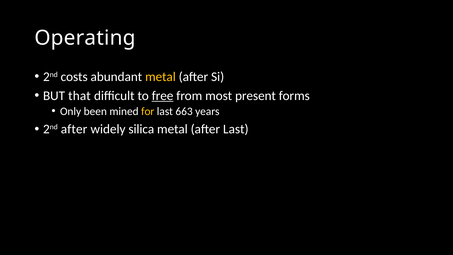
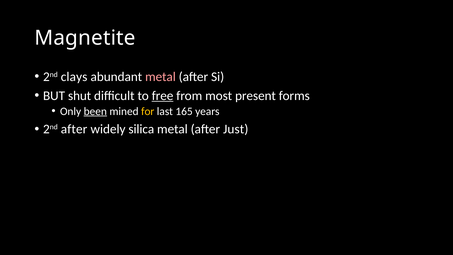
Operating: Operating -> Magnetite (85, 38)
costs: costs -> clays (74, 77)
metal colour: yellow -> pink (160, 77)
that: that -> shut (80, 96)
been underline: none -> present (95, 111)
663: 663 -> 165 (184, 111)
after Last: Last -> Just (236, 129)
